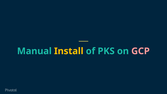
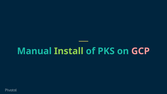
Install colour: yellow -> light green (69, 51)
